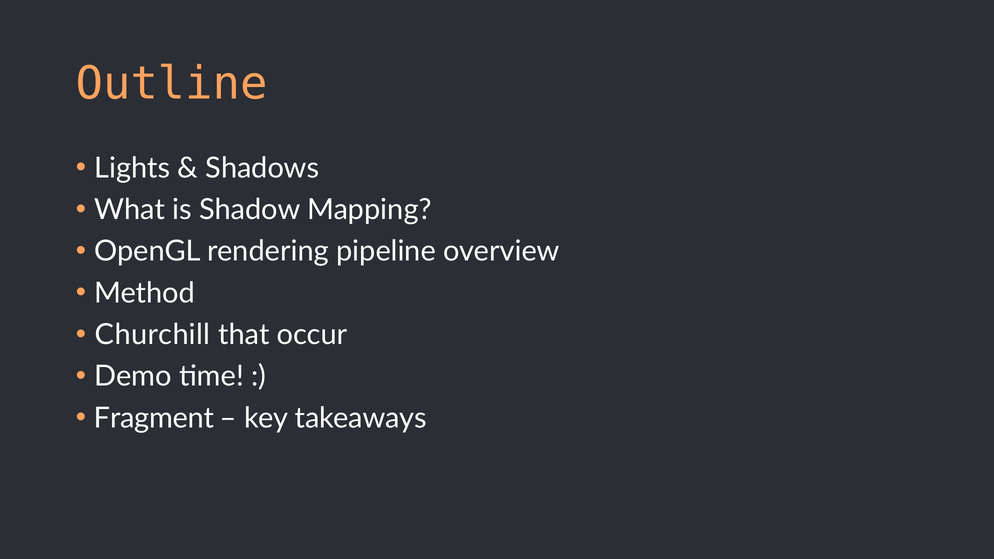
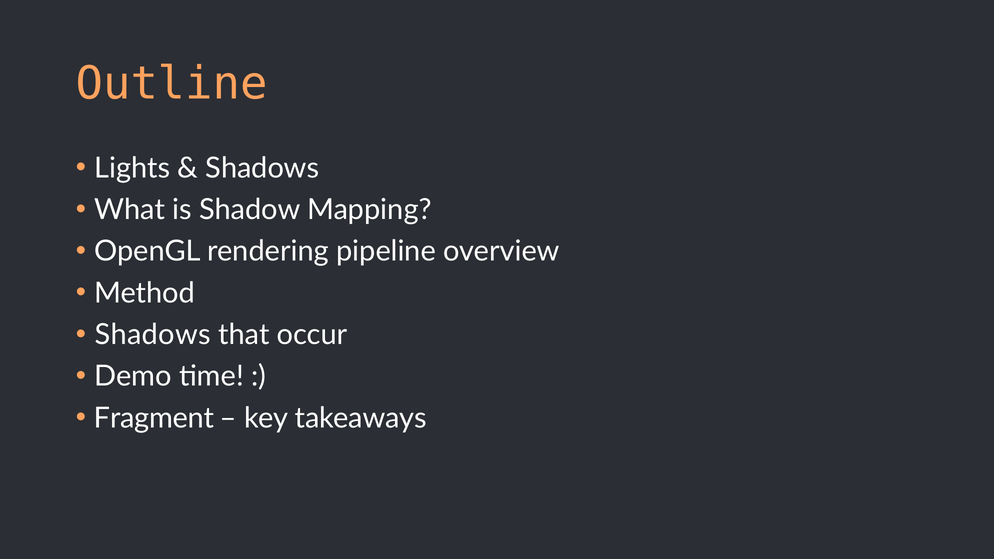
Churchill: Churchill -> Shadows (153, 335)
